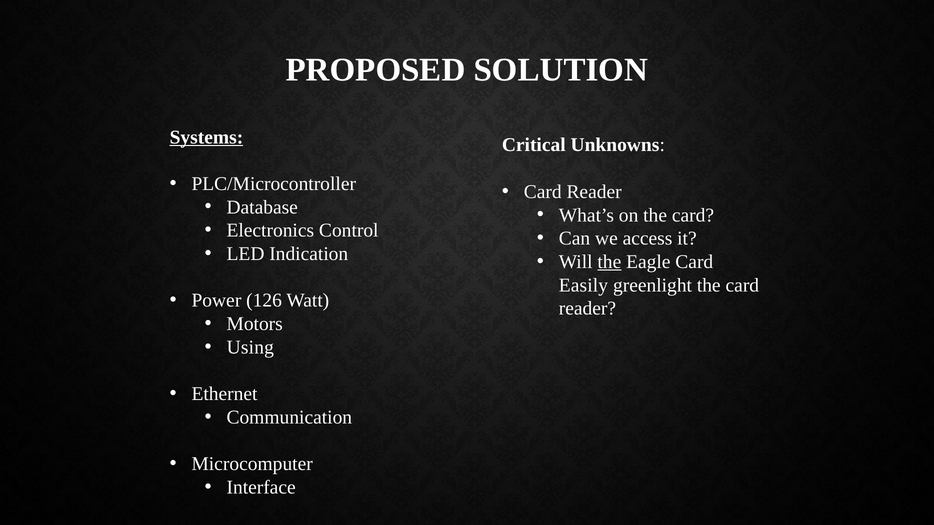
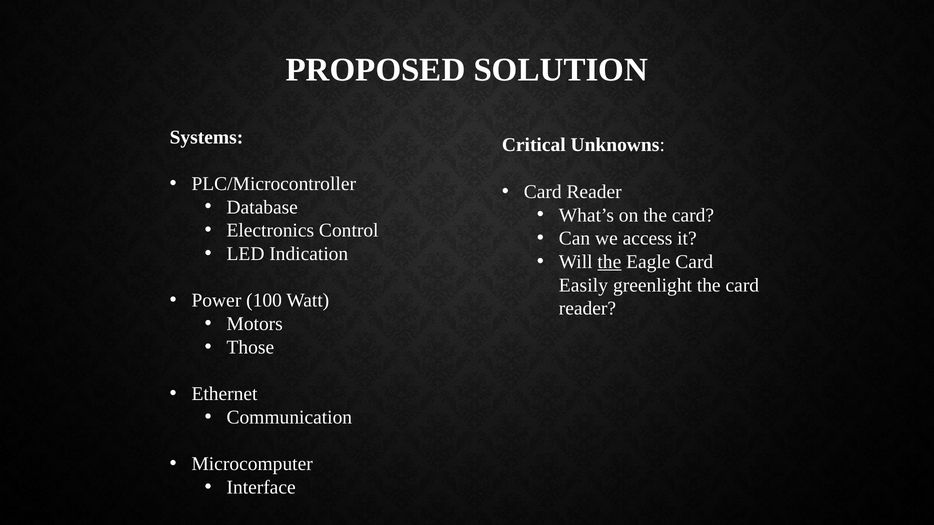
Systems underline: present -> none (206, 137)
126: 126 -> 100 (264, 301)
Using: Using -> Those (250, 347)
